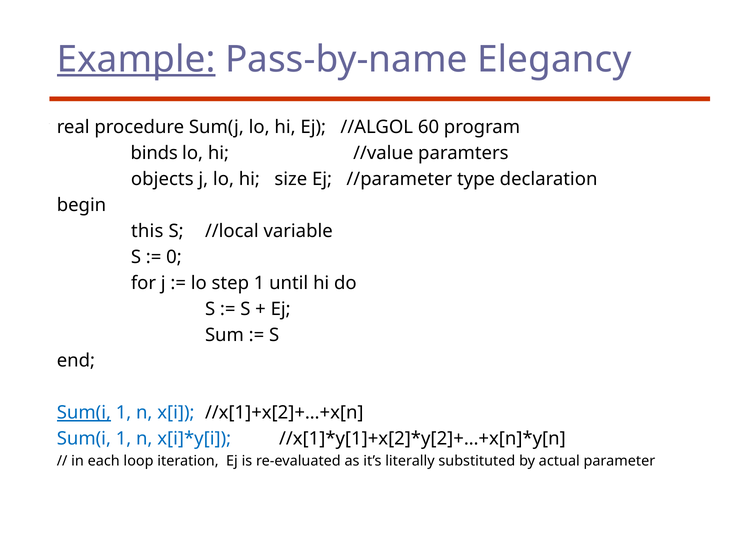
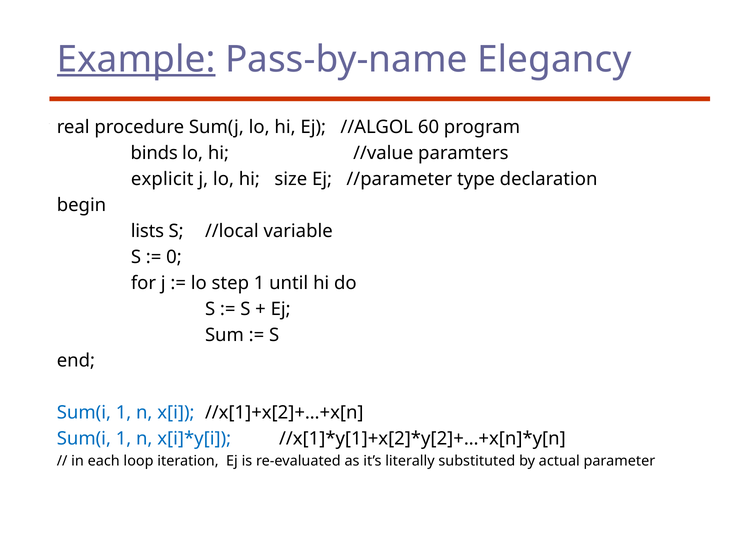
objects: objects -> explicit (162, 179)
this: this -> lists (147, 231)
Sum(i underline: present -> none (84, 413)
